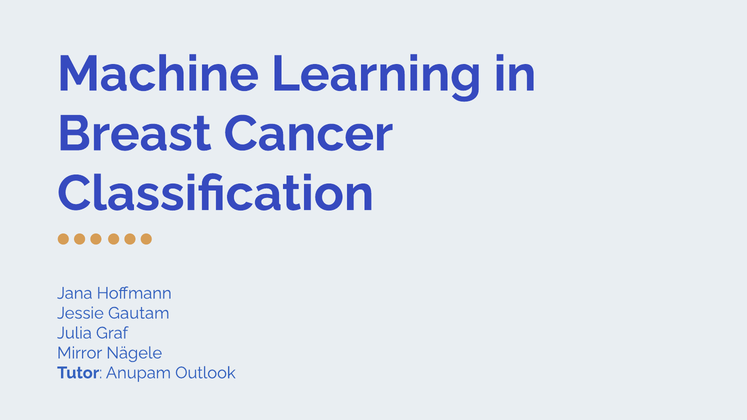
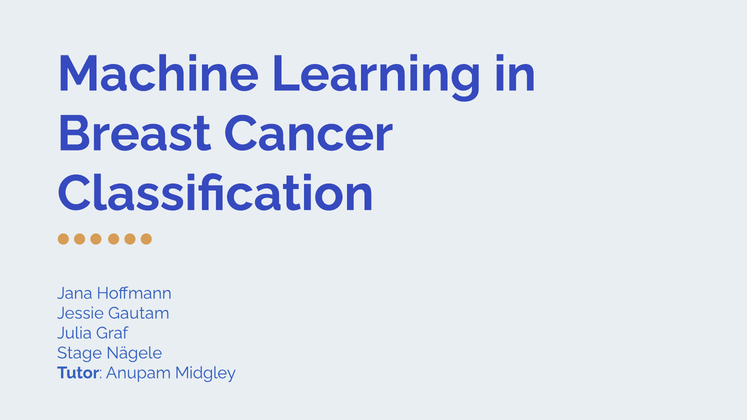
Mirror: Mirror -> Stage (80, 353)
Outlook: Outlook -> Midgley (205, 373)
